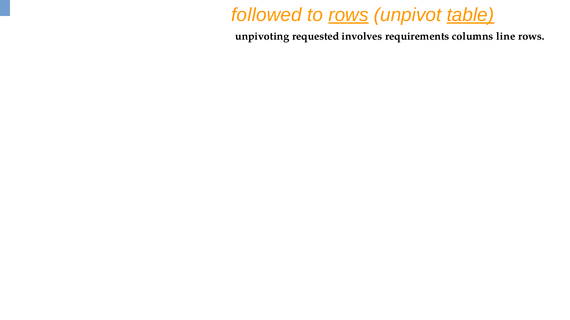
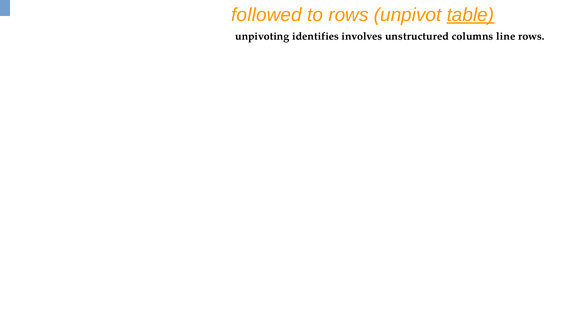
rows underline: present -> none (348, 15)
requested: requested -> identifies (316, 36)
requirements: requirements -> unstructured (417, 36)
